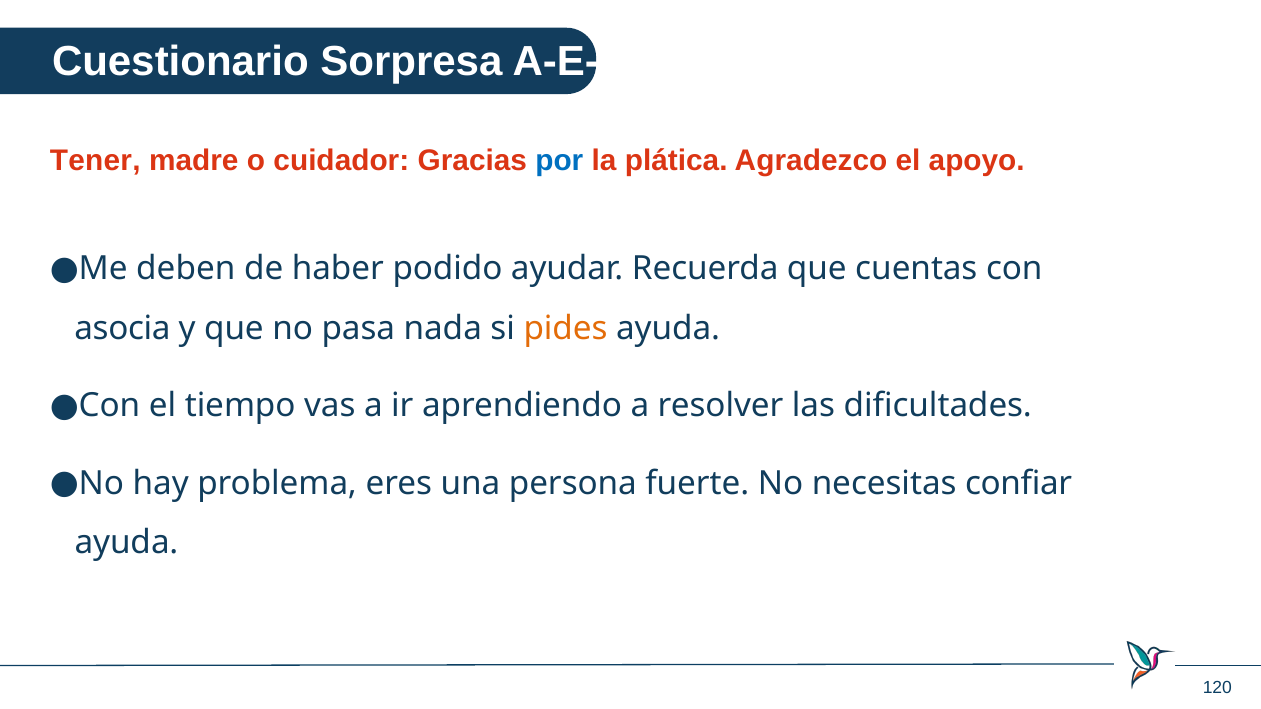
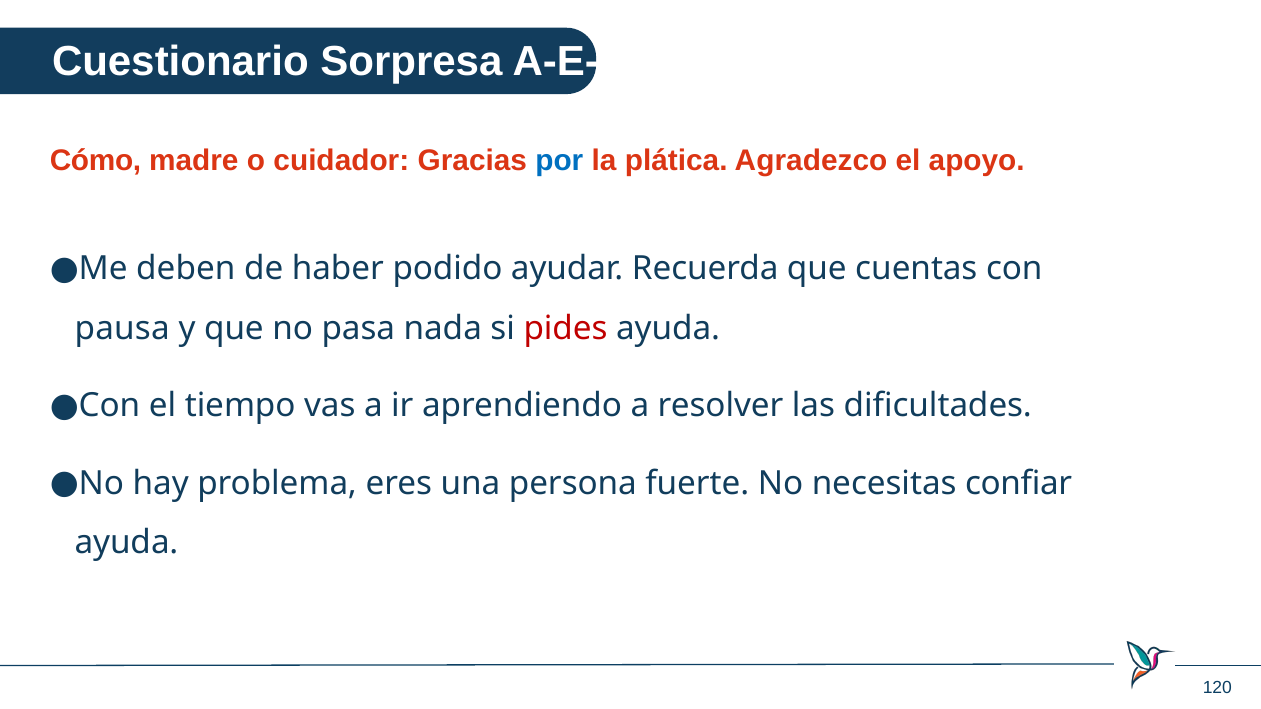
Tener: Tener -> Cómo (95, 160)
asocia: asocia -> pausa (122, 329)
pides colour: orange -> red (566, 329)
